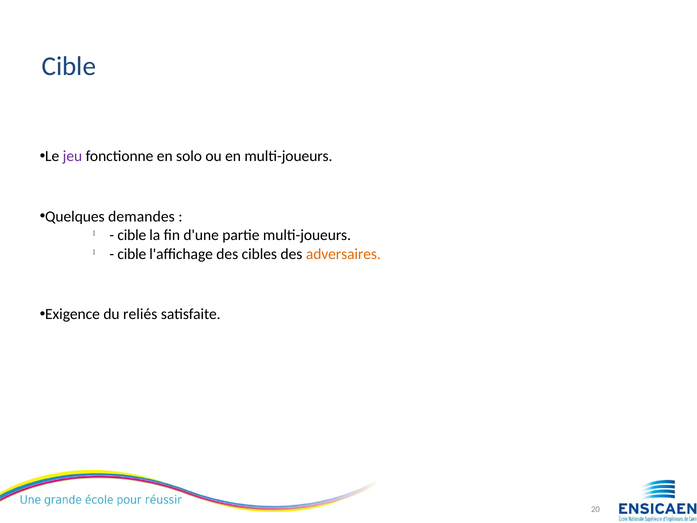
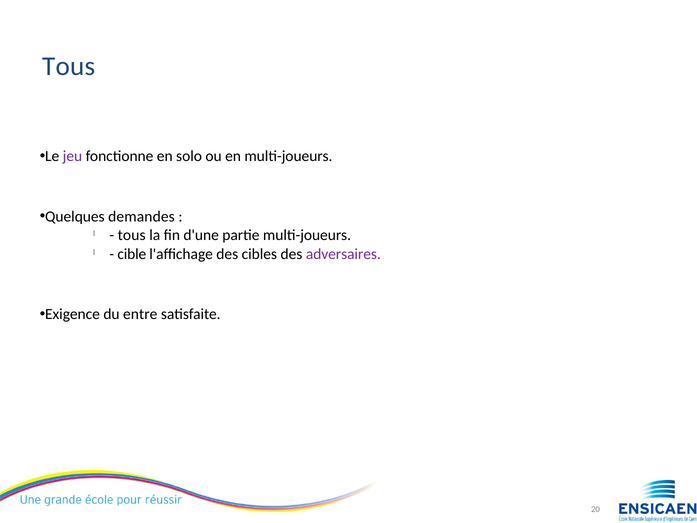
Cible: Cible -> Tous (69, 66)
cible: cible -> tous (132, 235)
adversaires colour: orange -> purple (343, 254)
reliés: reliés -> entre (140, 314)
